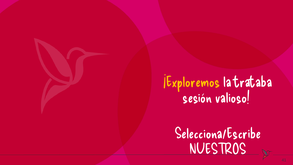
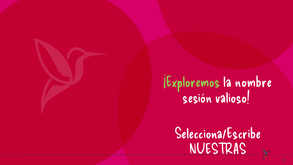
¡Exploremos colour: yellow -> light green (192, 82)
trataba: trataba -> nombre (253, 82)
NUESTROS: NUESTROS -> NUESTRAS (218, 149)
